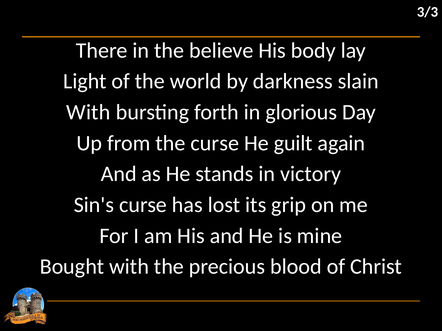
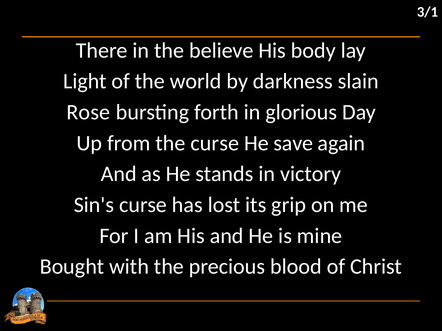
3/3: 3/3 -> 3/1 (427, 12)
With: With -> Rose (88, 112)
guilt: guilt -> save (293, 143)
